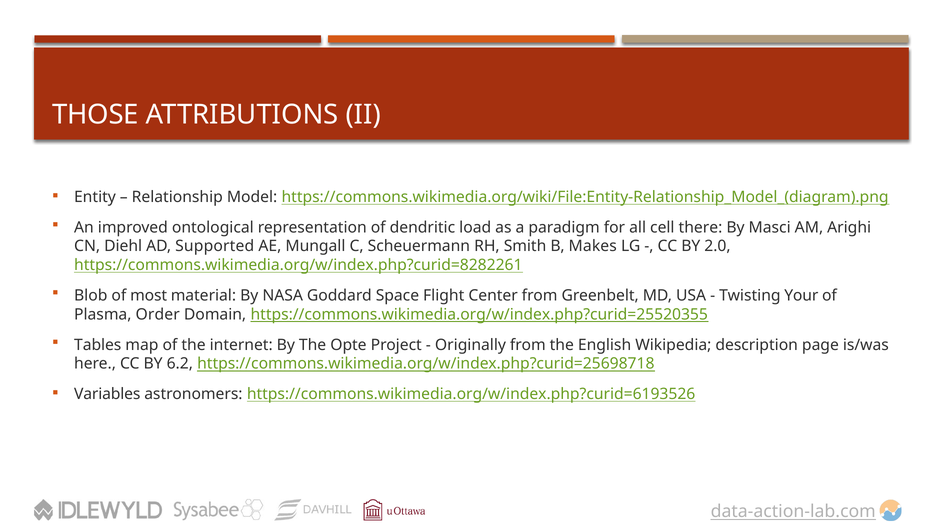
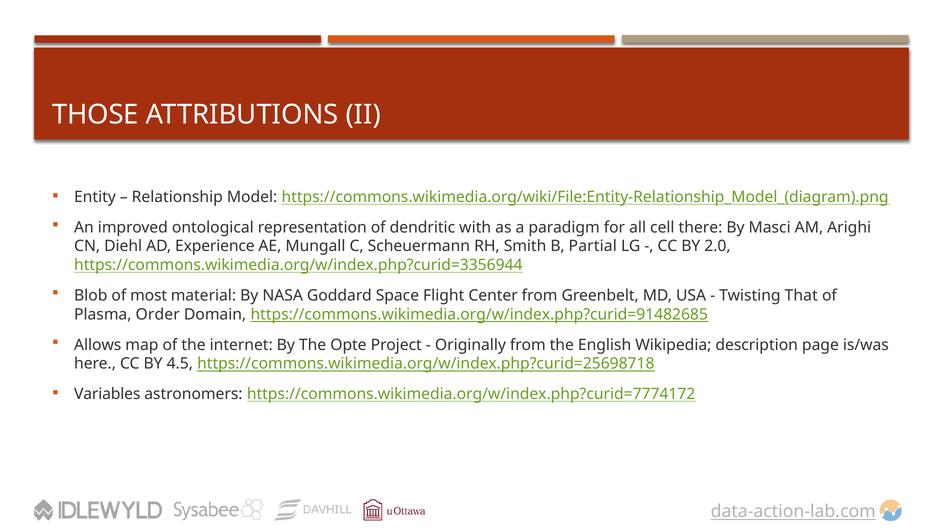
load: load -> with (475, 227)
Supported: Supported -> Experience (215, 246)
Makes: Makes -> Partial (593, 246)
https://commons.wikimedia.org/w/index.php?curid=8282261: https://commons.wikimedia.org/w/index.php?curid=8282261 -> https://commons.wikimedia.org/w/index.php?curid=3356944 (298, 265)
Your: Your -> That (801, 295)
https://commons.wikimedia.org/w/index.php?curid=25520355: https://commons.wikimedia.org/w/index.php?curid=25520355 -> https://commons.wikimedia.org/w/index.php?curid=91482685 (479, 314)
Tables: Tables -> Allows (98, 344)
6.2: 6.2 -> 4.5 (180, 363)
https://commons.wikimedia.org/w/index.php?curid=6193526: https://commons.wikimedia.org/w/index.php?curid=6193526 -> https://commons.wikimedia.org/w/index.php?curid=7774172 (471, 394)
